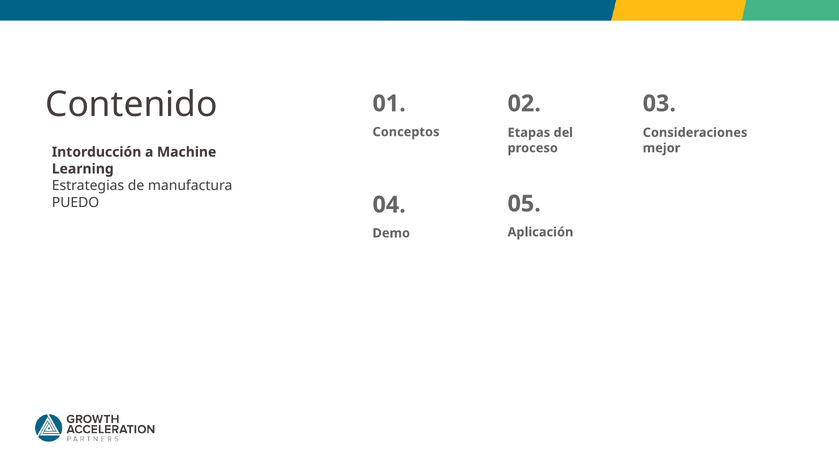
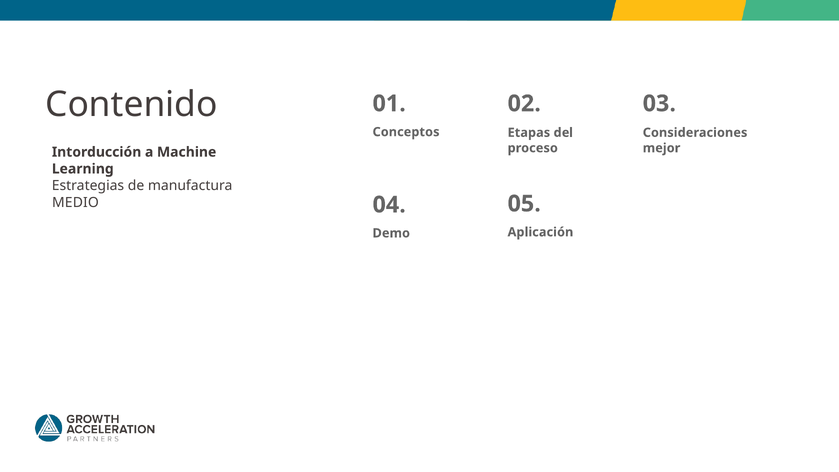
PUEDO: PUEDO -> MEDIO (75, 202)
